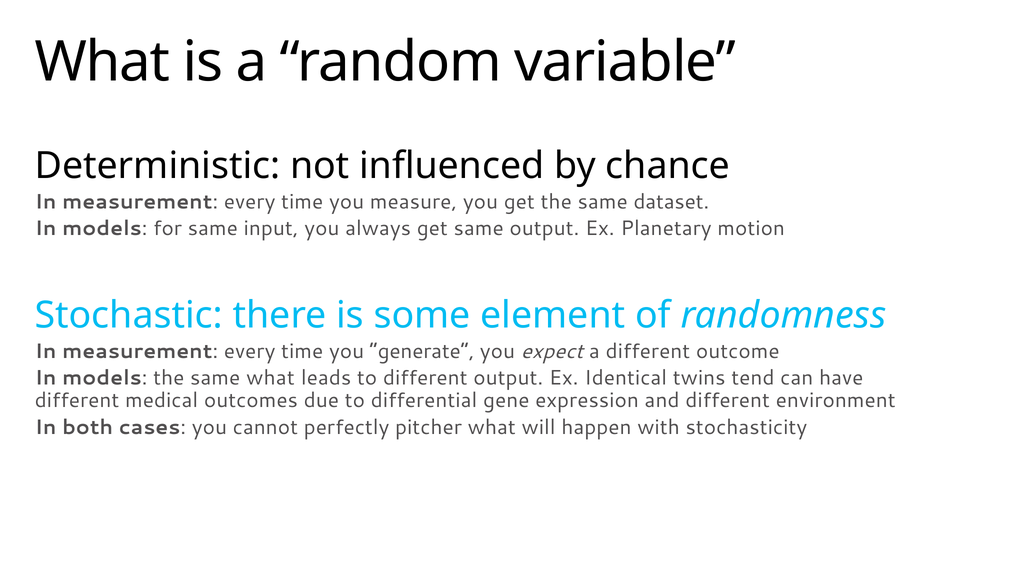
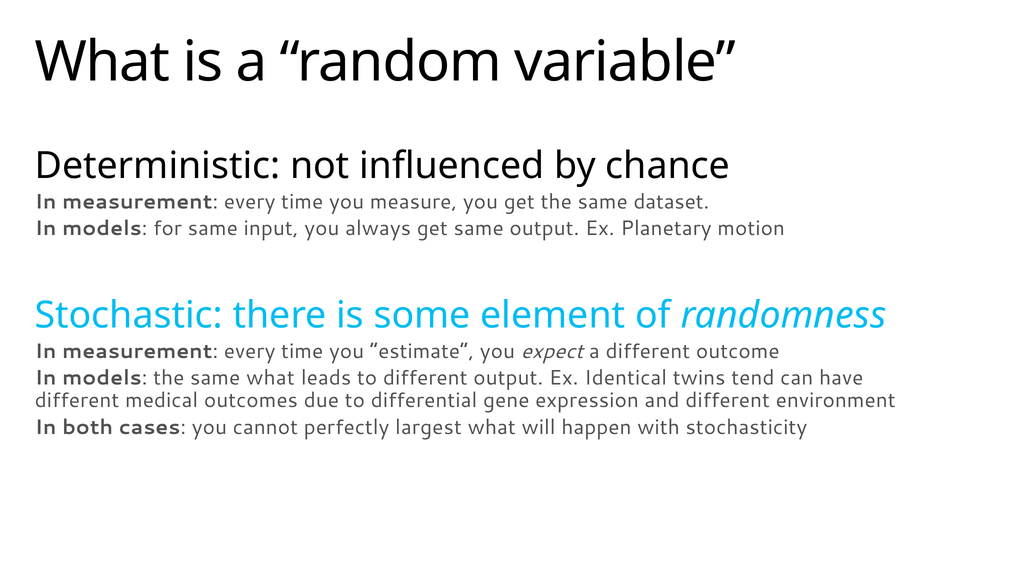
generate: generate -> estimate (422, 351)
pitcher: pitcher -> largest (428, 427)
